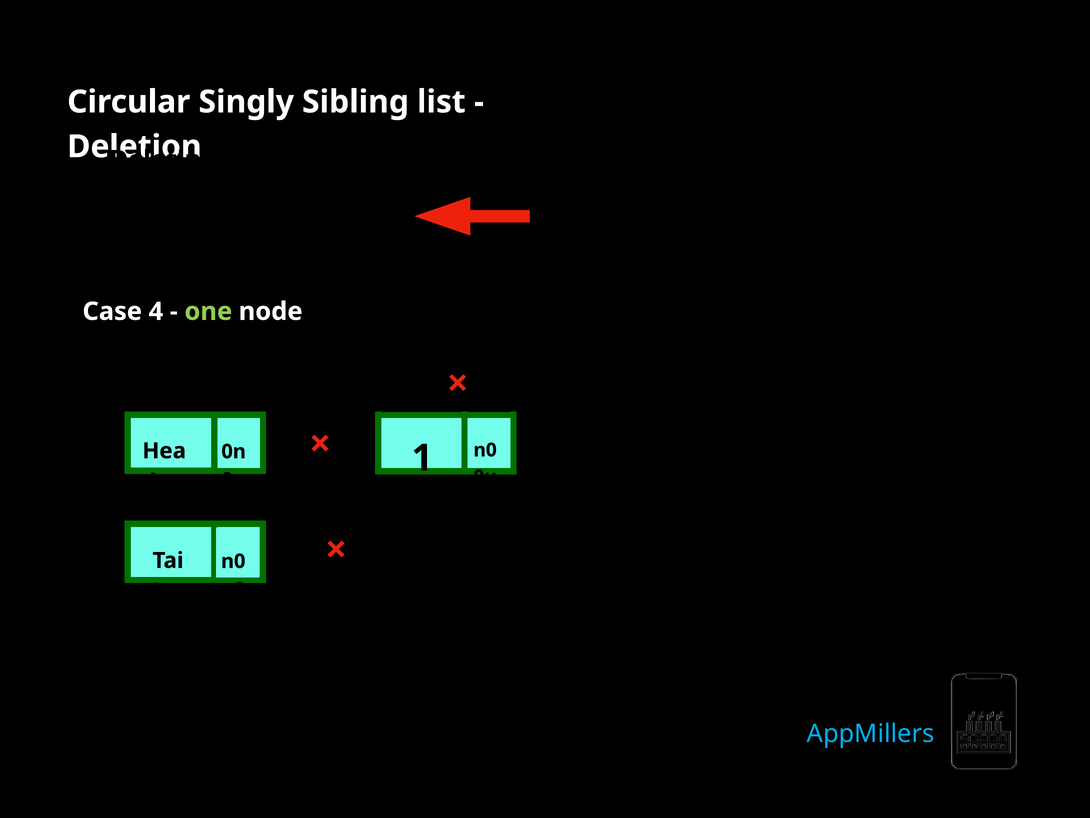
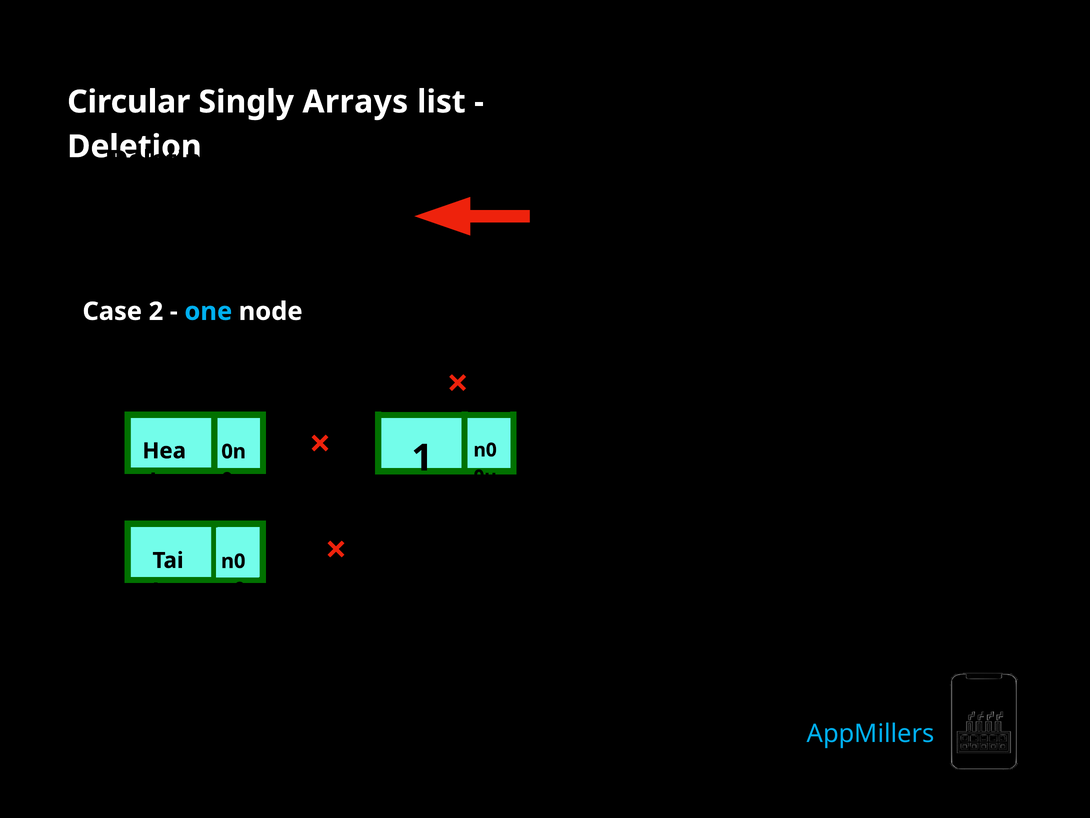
Sibling: Sibling -> Arrays (355, 102)
4: 4 -> 2 (156, 312)
one colour: light green -> light blue (208, 312)
